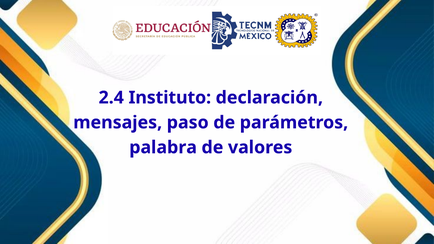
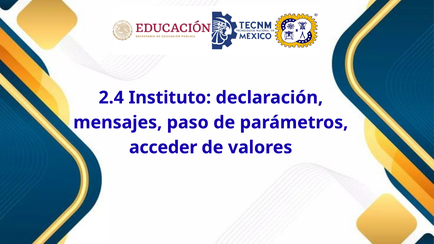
palabra: palabra -> acceder (163, 147)
